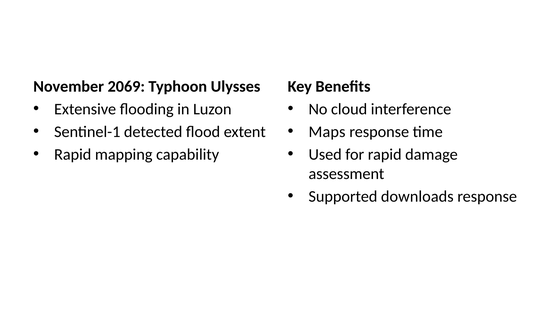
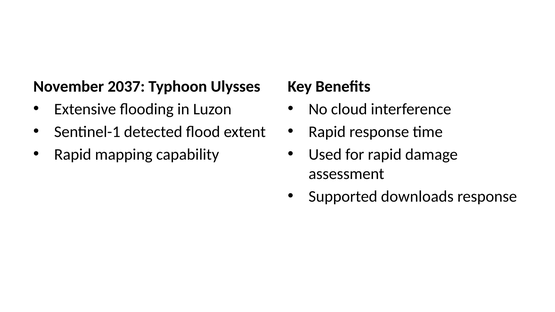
2069: 2069 -> 2037 (126, 86)
Maps: Maps -> Rapid (327, 132)
